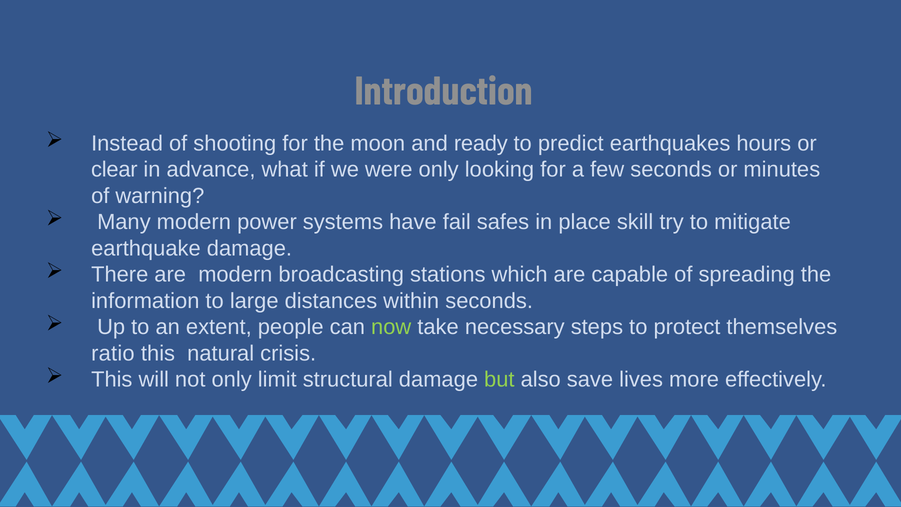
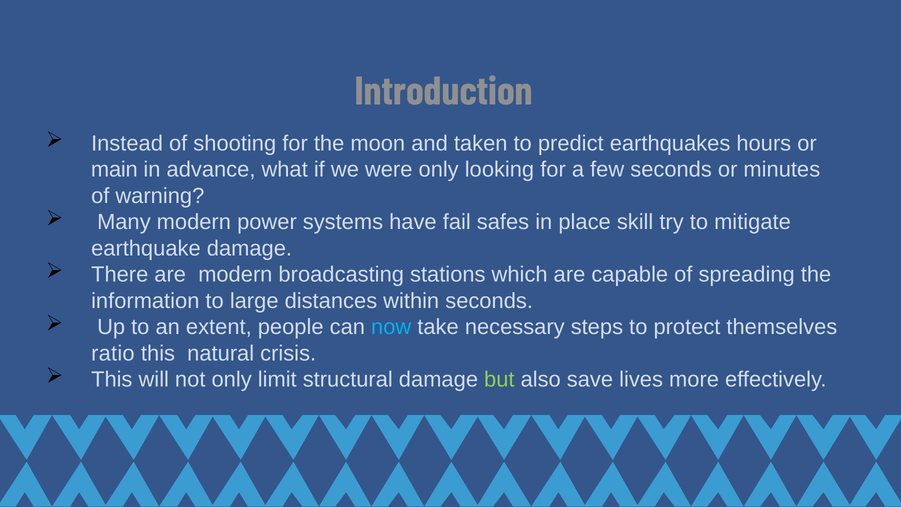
ready: ready -> taken (481, 143)
clear: clear -> main (114, 170)
now colour: light green -> light blue (391, 327)
